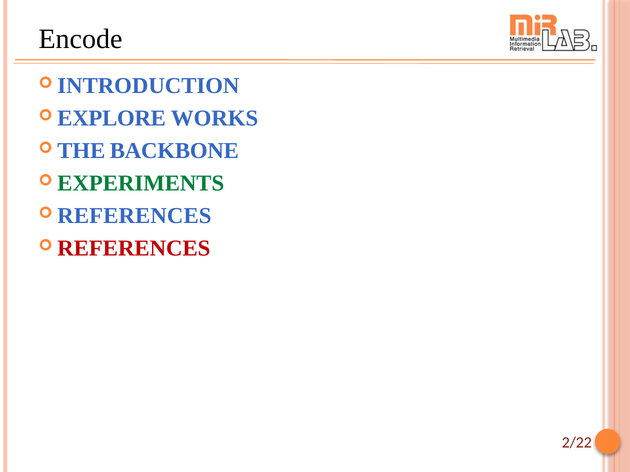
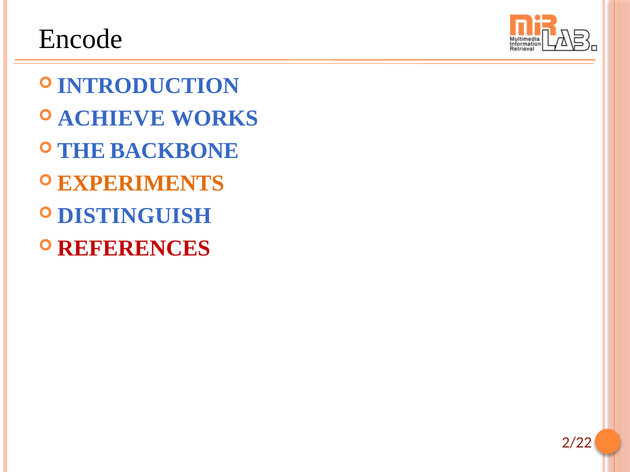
EXPLORE: EXPLORE -> ACHIEVE (111, 119)
EXPERIMENTS colour: green -> orange (141, 184)
REFERENCES: REFERENCES -> DISTINGUISH (134, 216)
